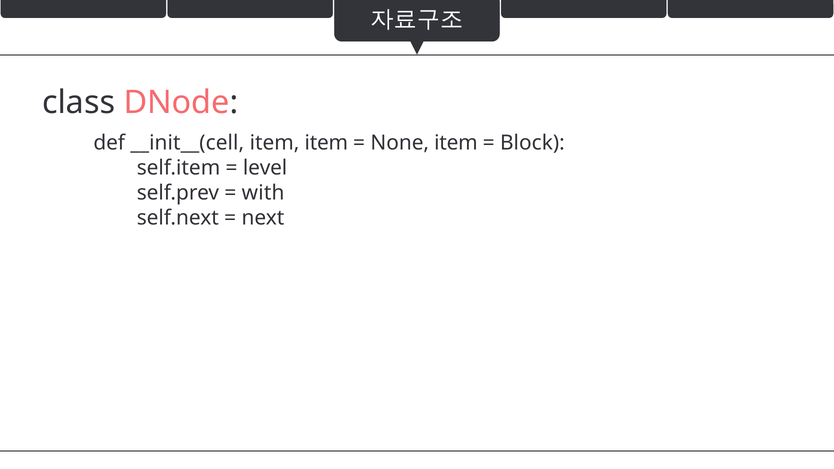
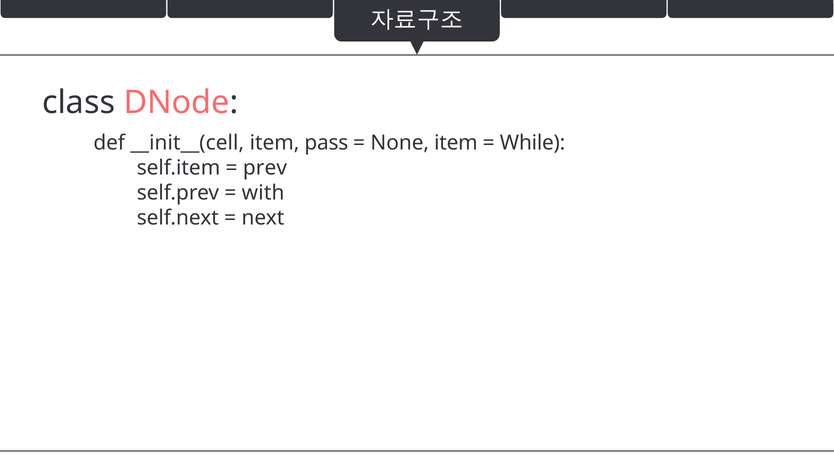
item item: item -> pass (326, 143)
Block: Block -> While (533, 143)
level: level -> prev (265, 168)
